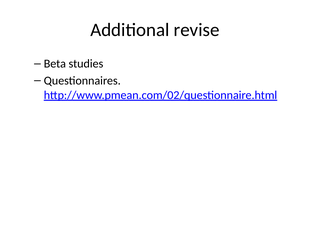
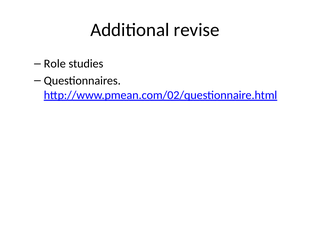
Beta: Beta -> Role (55, 64)
